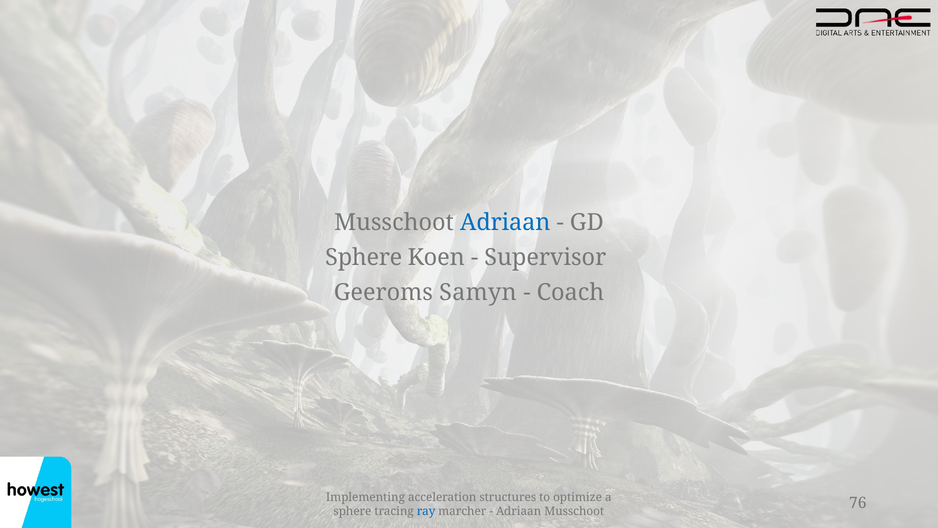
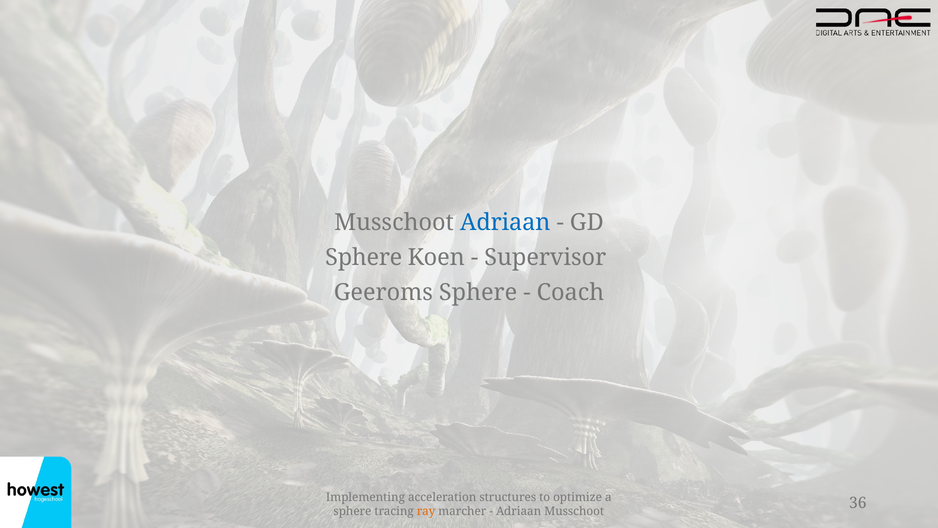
Geeroms Samyn: Samyn -> Sphere (478, 292)
ray colour: blue -> orange (426, 511)
76: 76 -> 36 (858, 503)
